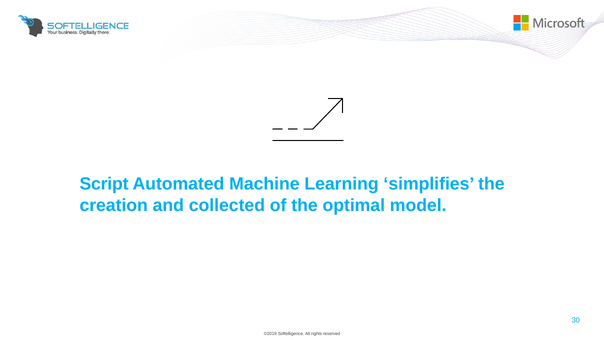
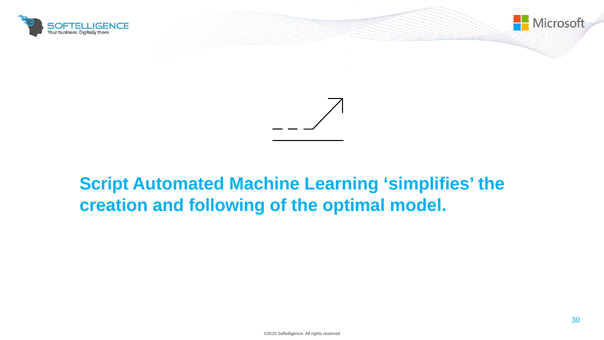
collected: collected -> following (227, 205)
